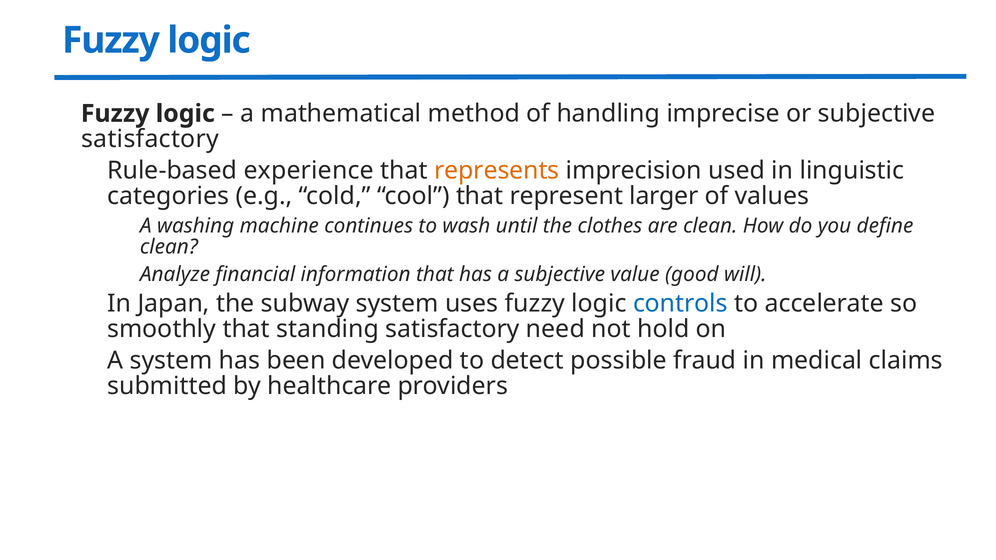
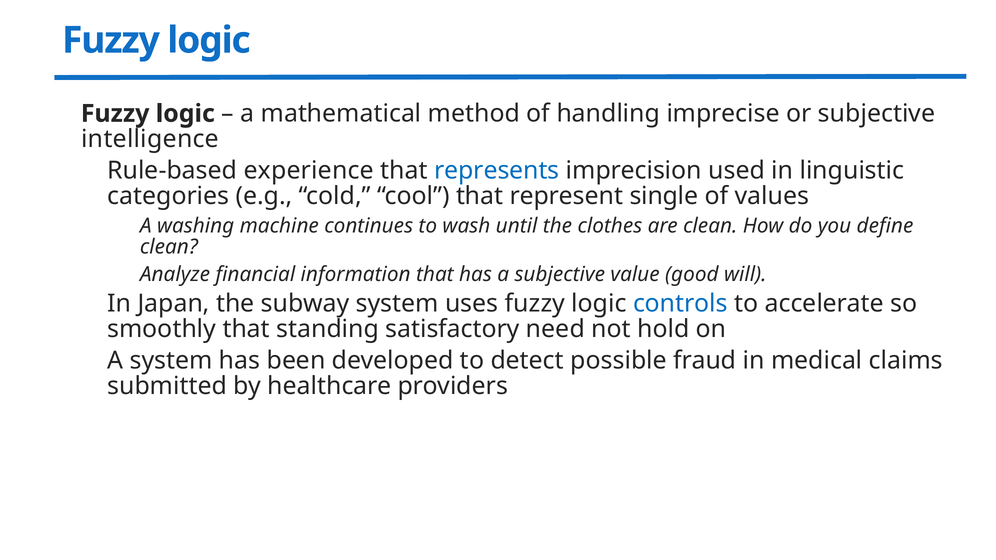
satisfactory: satisfactory -> intelligence (150, 139)
represents colour: orange -> blue (497, 171)
larger: larger -> single (664, 196)
